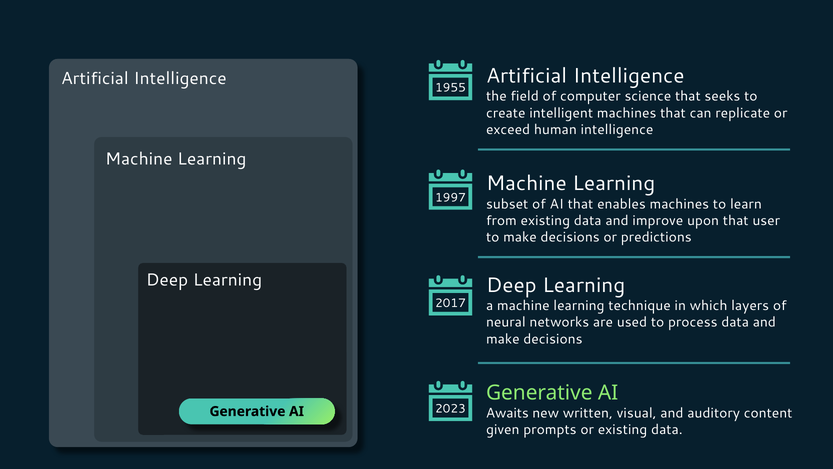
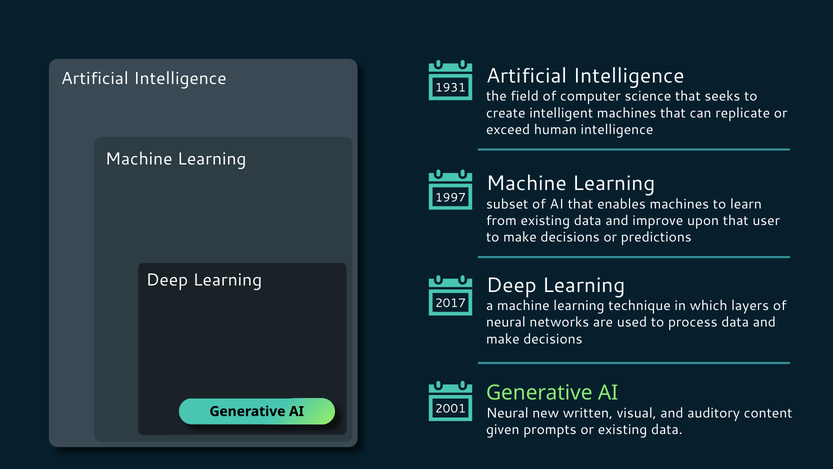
1955: 1955 -> 1931 (450, 88)
2023: 2023 -> 2001 (450, 409)
Awaits: Awaits -> Neural (507, 413)
